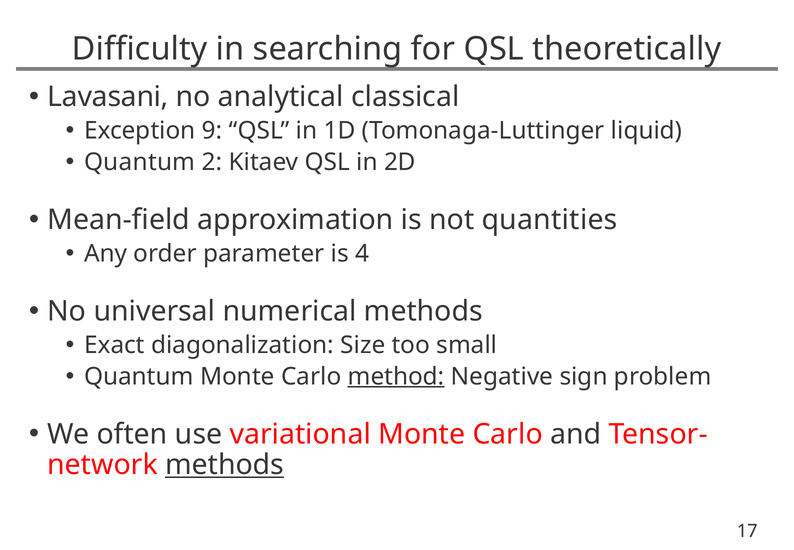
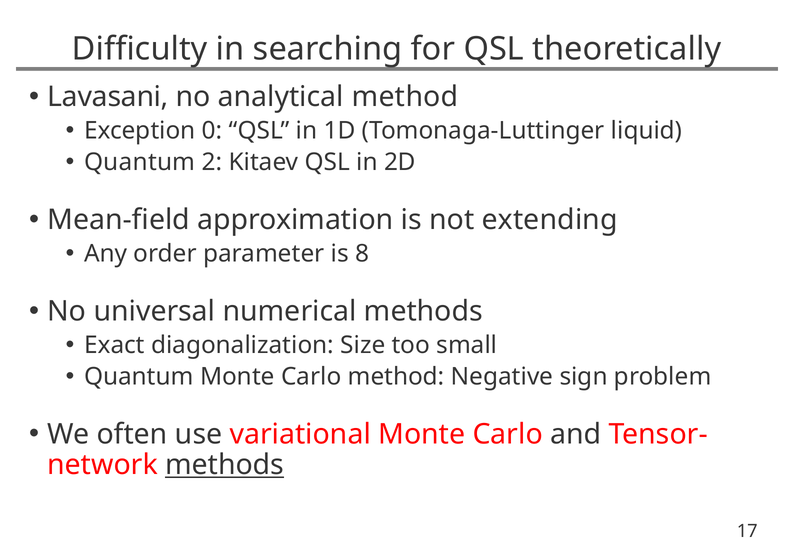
analytical classical: classical -> method (405, 97)
9: 9 -> 0 (212, 131)
quantities: quantities -> extending (550, 220)
4: 4 -> 8 (362, 253)
method underline: present -> none (396, 376)
